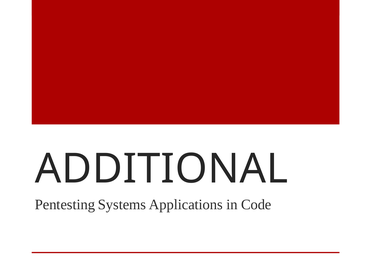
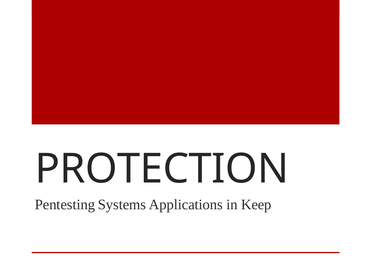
ADDITIONAL: ADDITIONAL -> PROTECTION (162, 169)
Code: Code -> Keep (256, 204)
